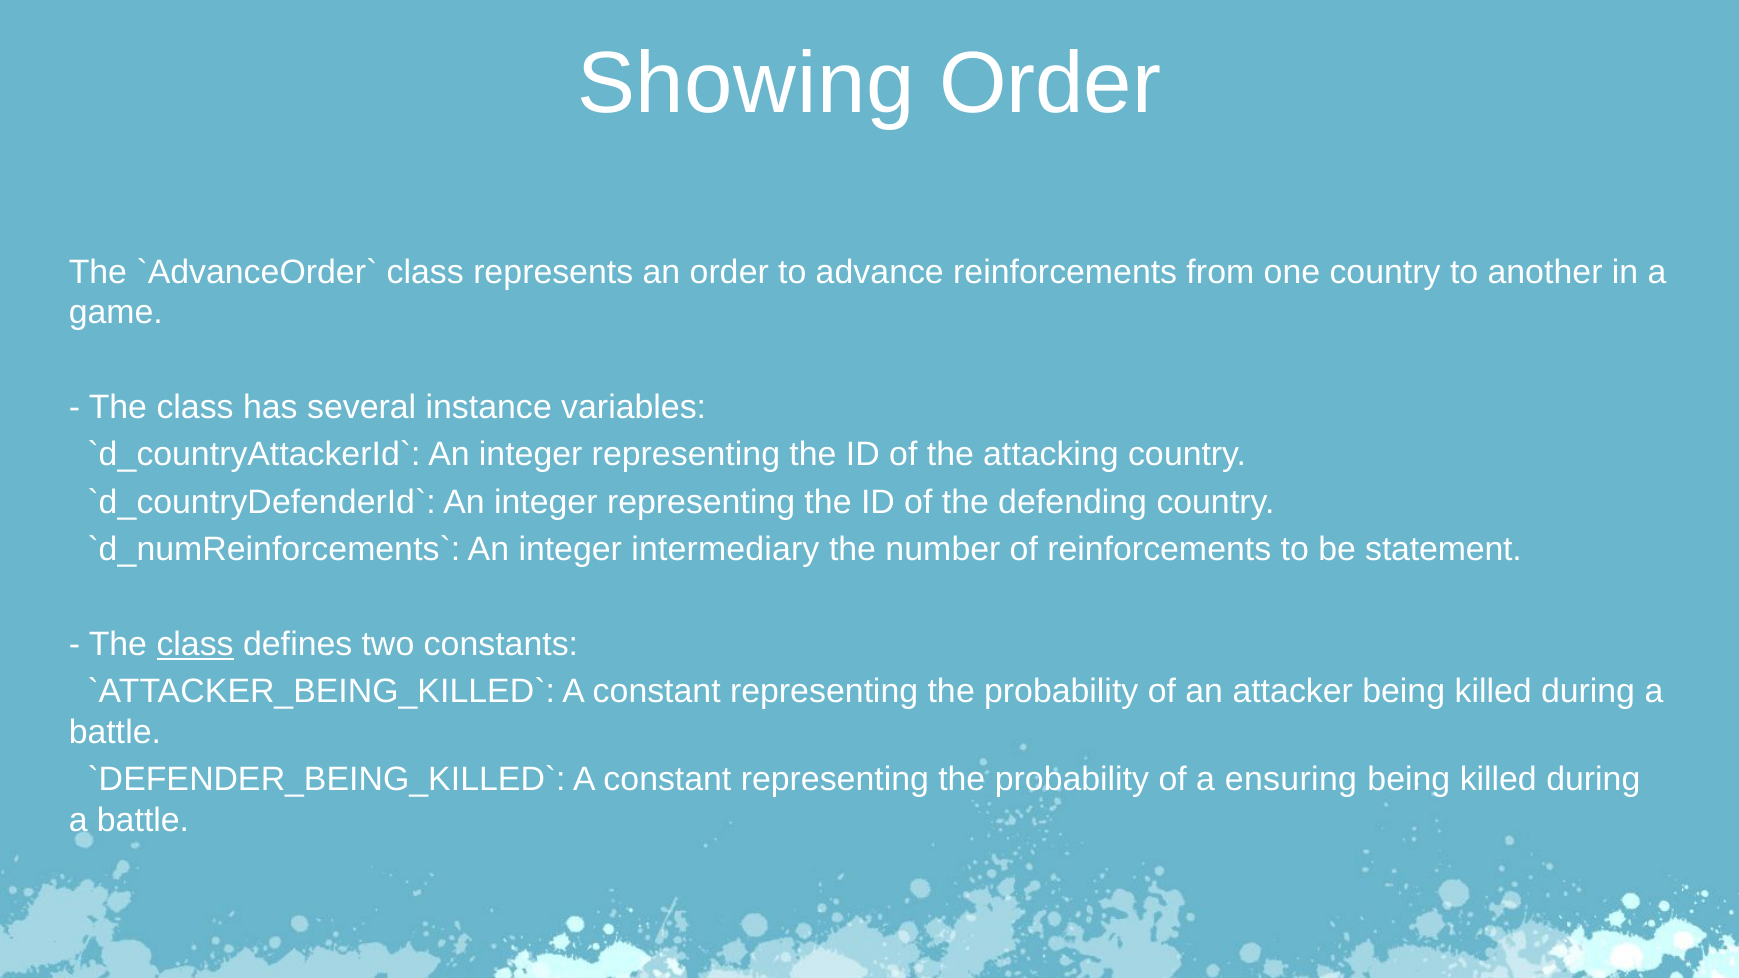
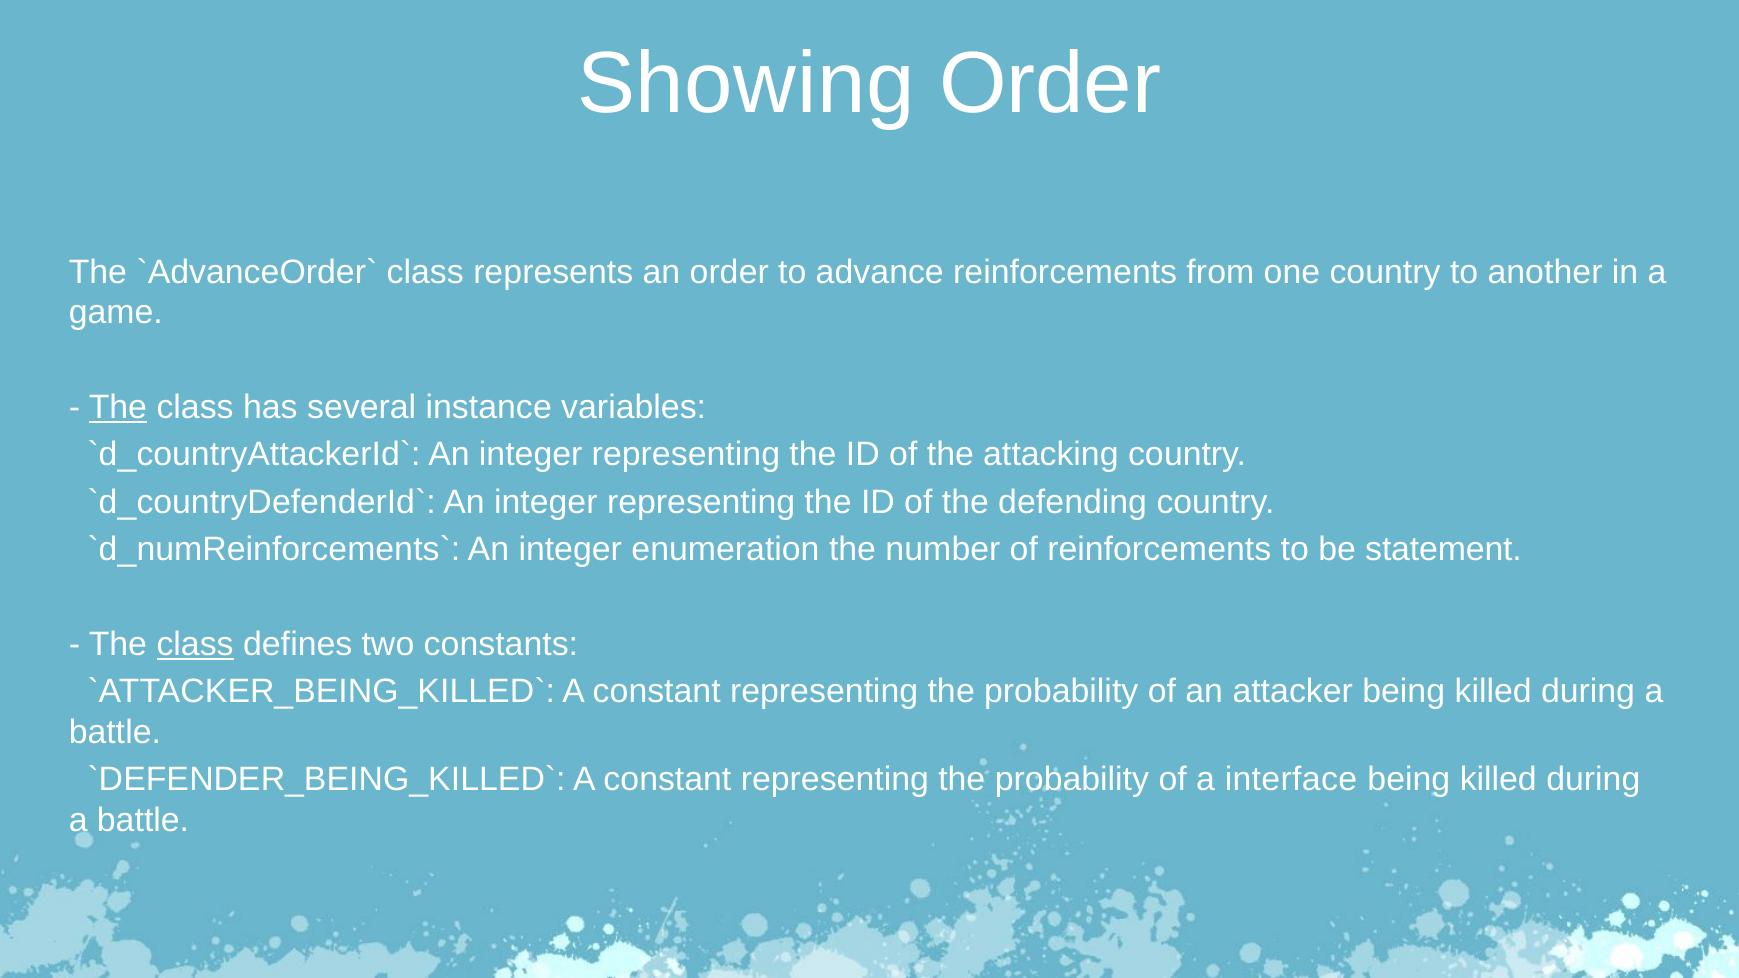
The underline: none -> present (118, 407)
intermediary: intermediary -> enumeration (725, 550)
ensuring: ensuring -> interface (1291, 780)
